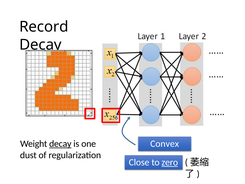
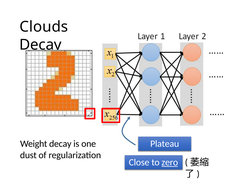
Record: Record -> Clouds (44, 27)
decay underline: present -> none (60, 144)
Convex: Convex -> Plateau (165, 144)
